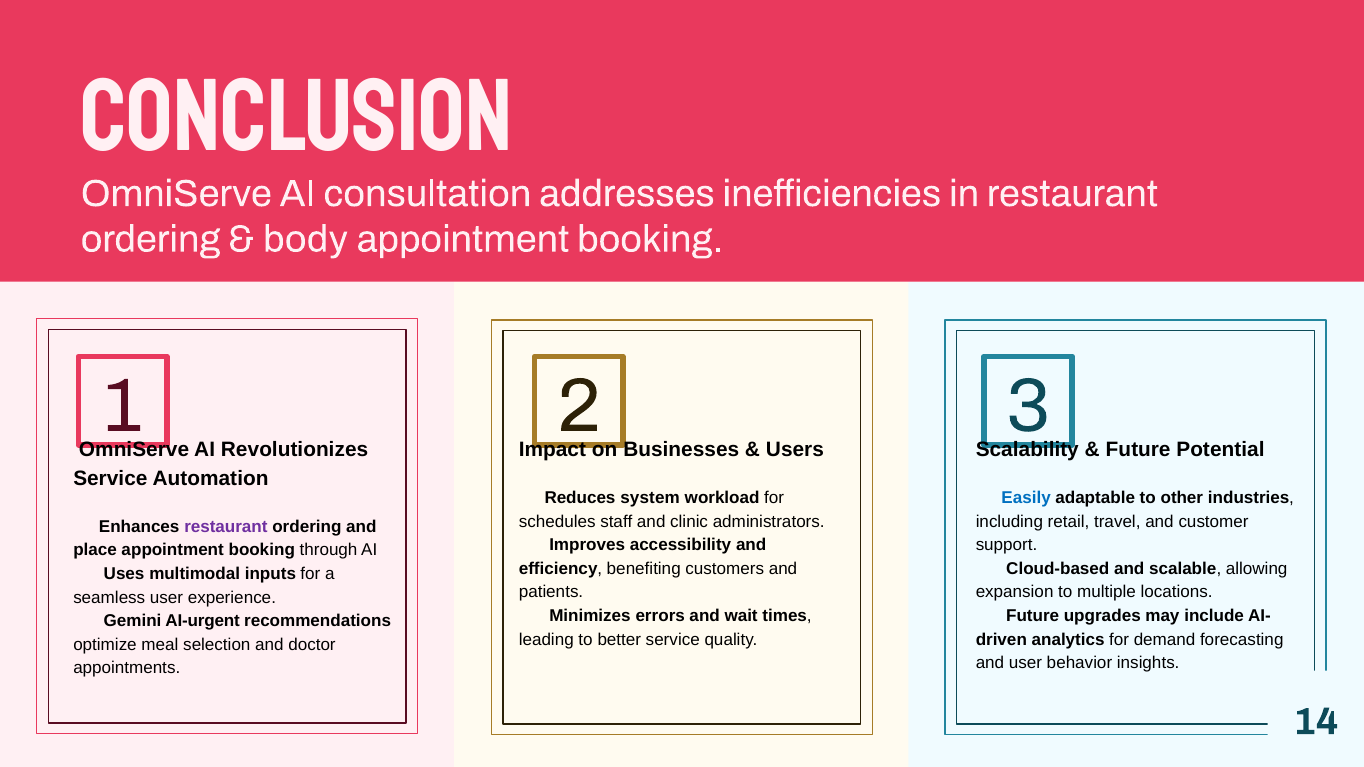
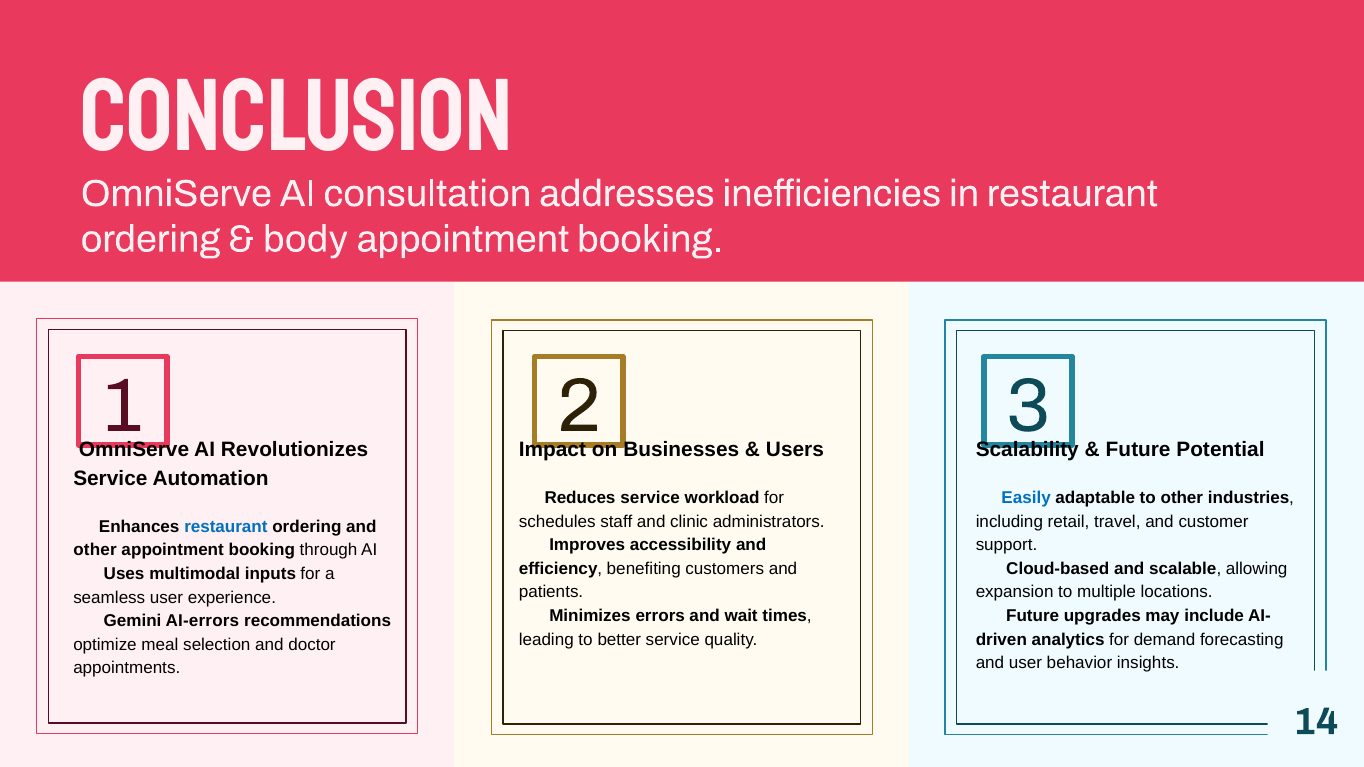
Reduces system: system -> service (650, 498)
restaurant colour: purple -> blue (226, 527)
place: place -> other (95, 551)
AI-urgent: AI-urgent -> AI-errors (202, 621)
